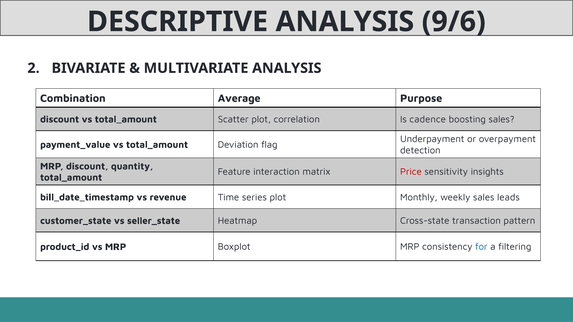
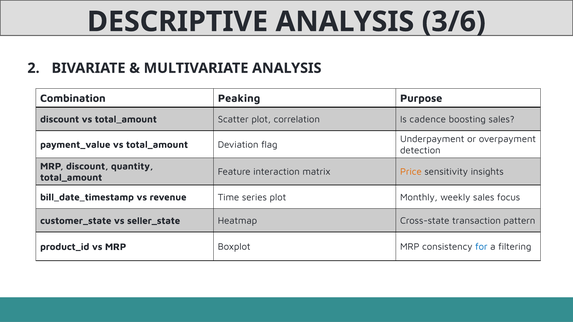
9/6: 9/6 -> 3/6 (454, 22)
Average: Average -> Peaking (239, 98)
Price colour: red -> orange (411, 172)
leads: leads -> focus (509, 197)
